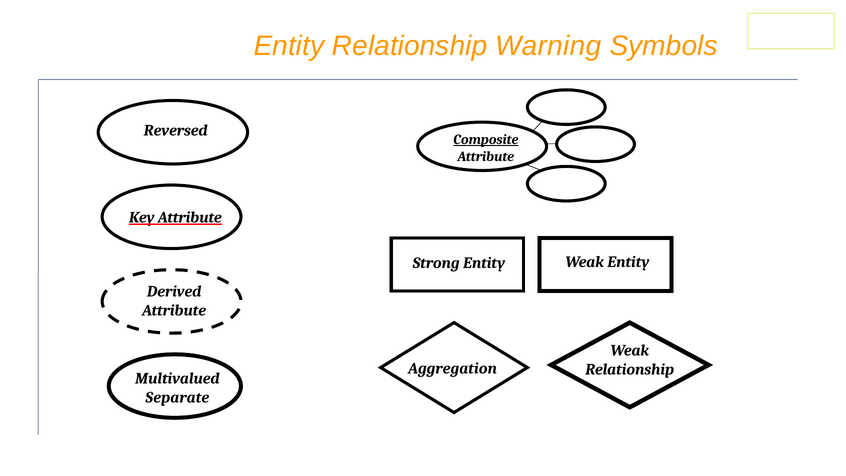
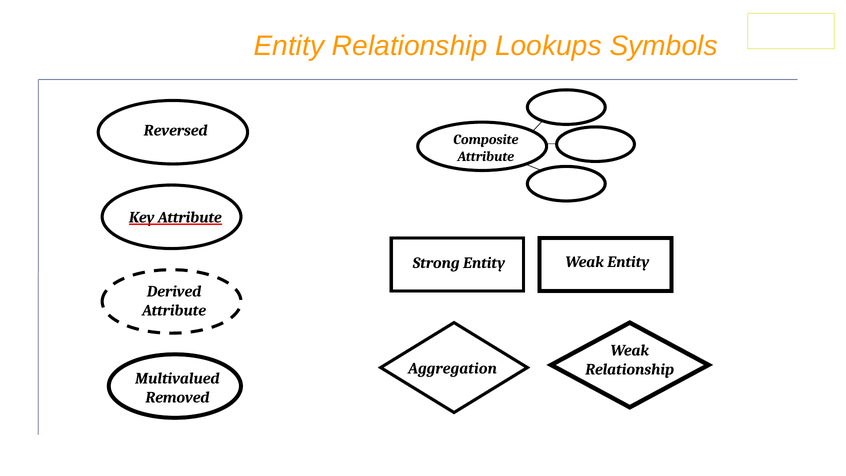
Warning: Warning -> Lookups (548, 46)
Composite underline: present -> none (486, 140)
Separate: Separate -> Removed (177, 397)
